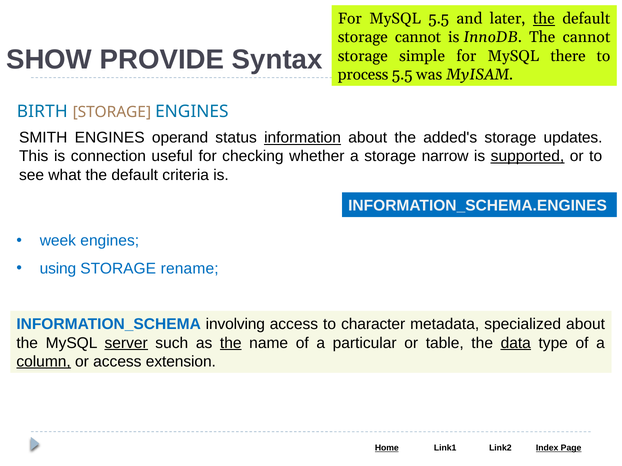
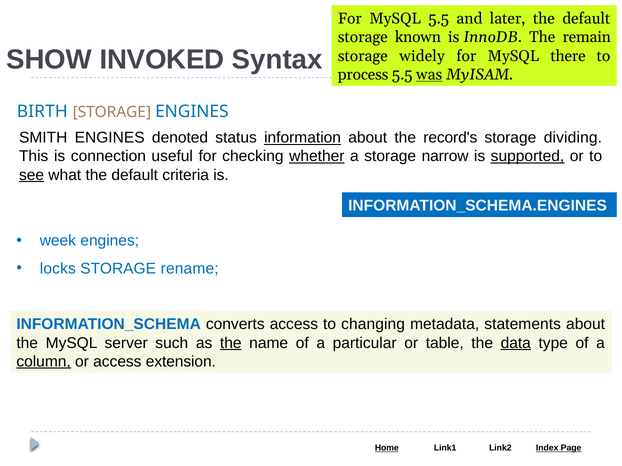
the underline: present -> none (544, 19)
storage cannot: cannot -> known (418, 37)
The cannot: cannot -> remain (587, 37)
PROVIDE: PROVIDE -> INVOKED (162, 60)
simple: simple -> widely (422, 56)
was underline: none -> present (429, 75)
operand: operand -> denoted (180, 138)
added's: added's -> record's (450, 138)
updates: updates -> dividing (573, 138)
whether underline: none -> present (317, 157)
see underline: none -> present (32, 175)
using: using -> locks (58, 269)
involving: involving -> converts (235, 325)
character: character -> changing (373, 325)
specialized: specialized -> statements (523, 325)
server underline: present -> none (126, 343)
